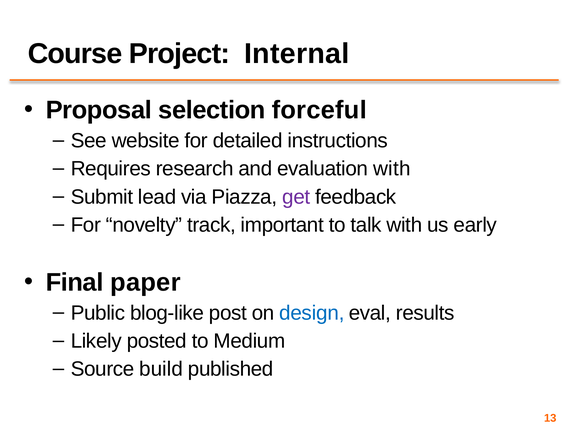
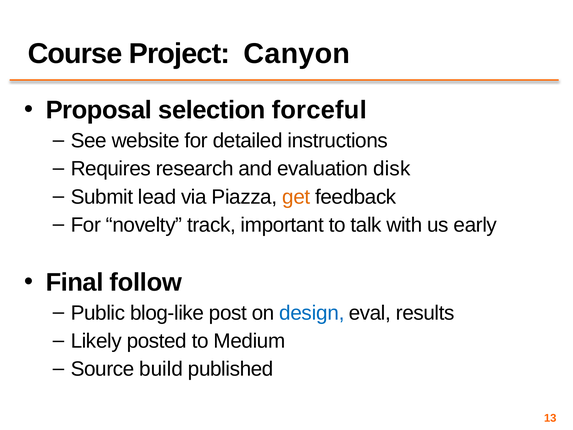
Internal: Internal -> Canyon (297, 54)
evaluation with: with -> disk (392, 169)
get colour: purple -> orange (296, 197)
paper: paper -> follow (146, 282)
